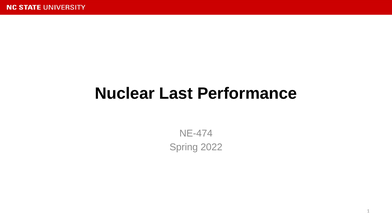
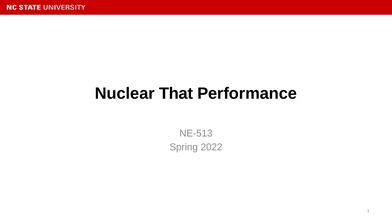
Last: Last -> That (176, 93)
NE-474: NE-474 -> NE-513 (196, 133)
